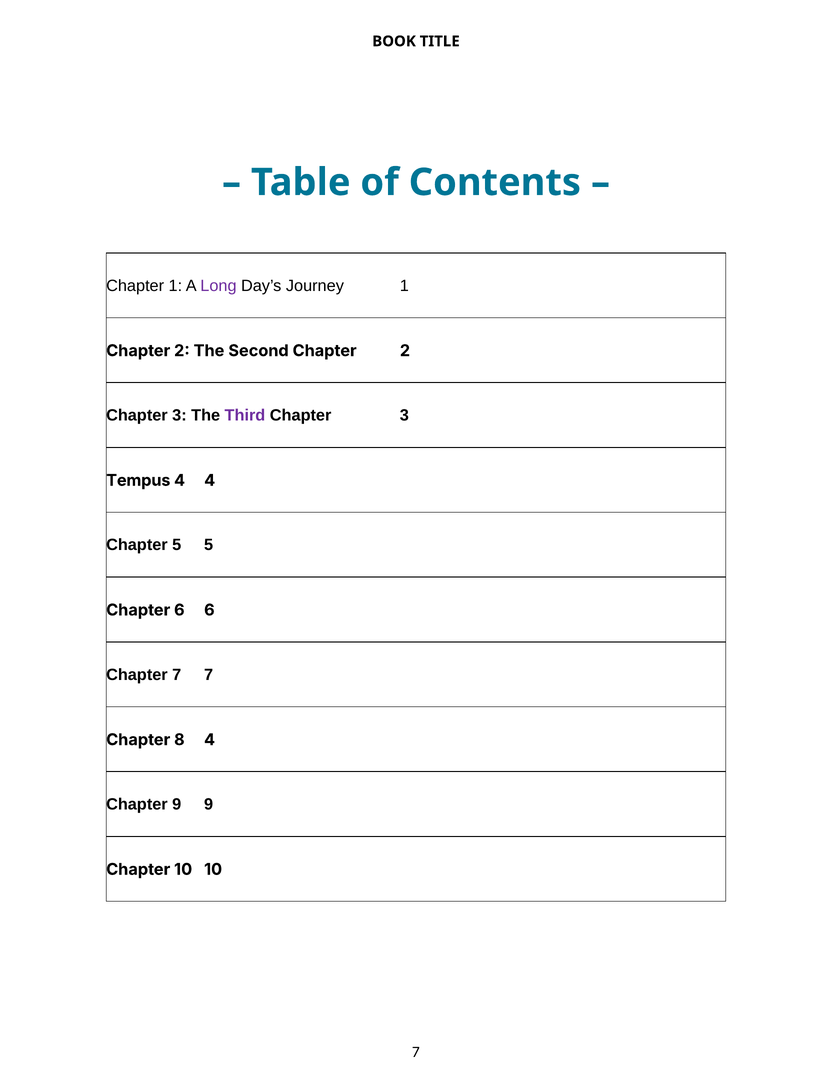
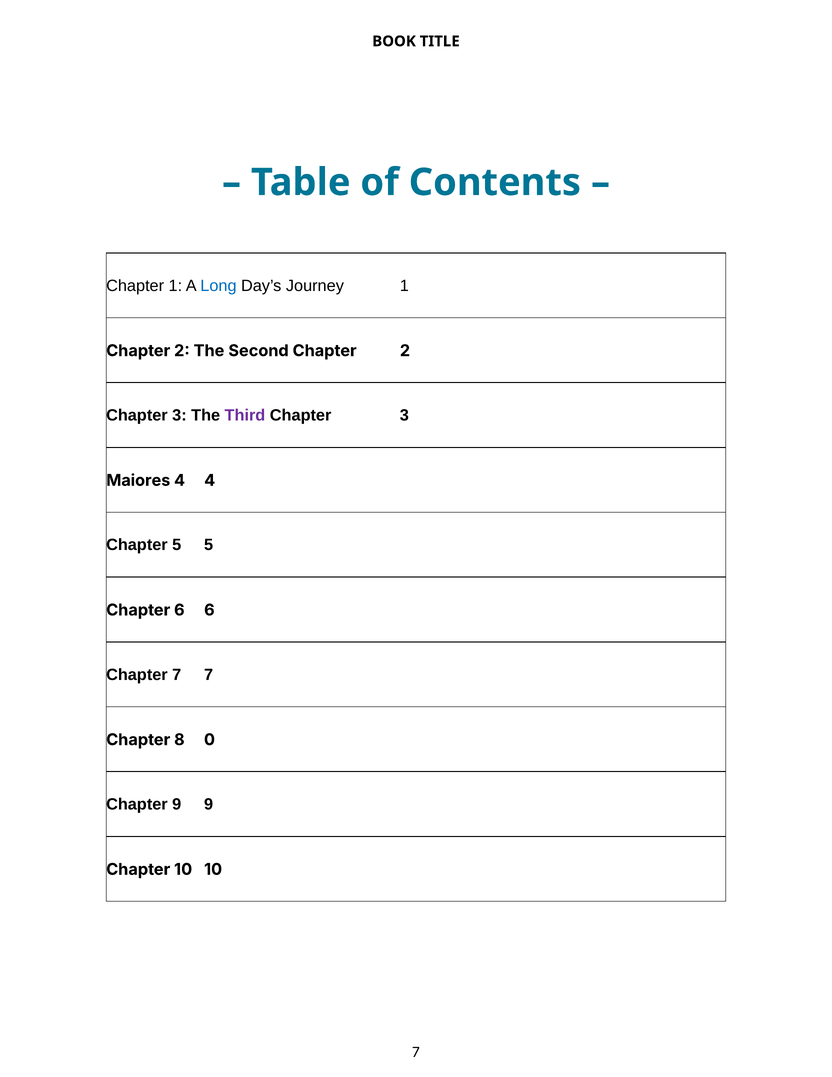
Long colour: purple -> blue (218, 286)
Tempus: Tempus -> Maiores (138, 480)
8 4: 4 -> 0 (209, 740)
